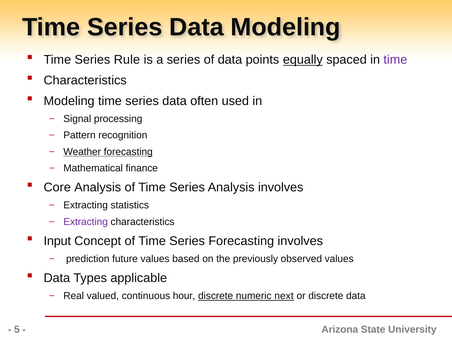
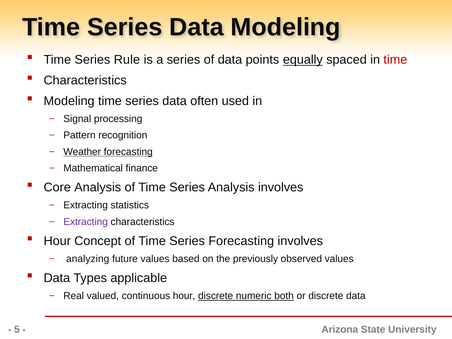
time colour: purple -> red (395, 60)
Input: Input -> Hour (57, 241)
prediction: prediction -> analyzing (88, 259)
next: next -> both (284, 296)
